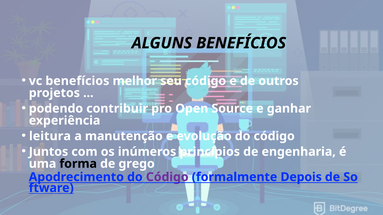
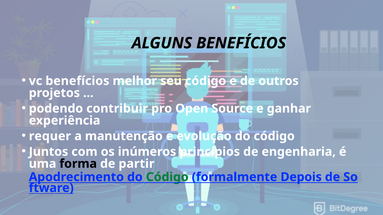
leitura: leitura -> requer (50, 136)
grego: grego -> partir (137, 164)
Código colour: purple -> green (167, 177)
